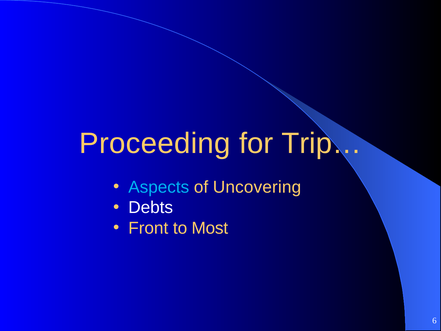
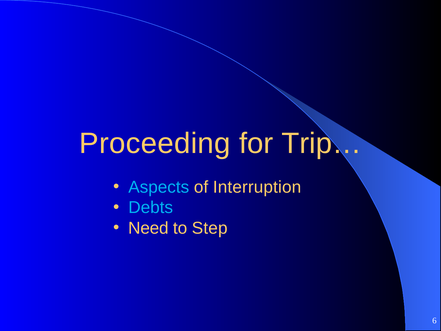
Uncovering: Uncovering -> Interruption (257, 187)
Debts colour: white -> light blue (151, 207)
Front: Front -> Need (148, 228)
Most: Most -> Step (210, 228)
